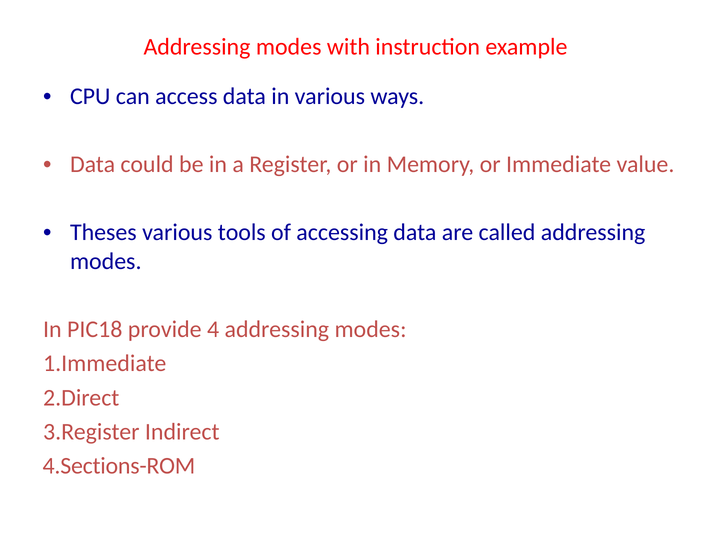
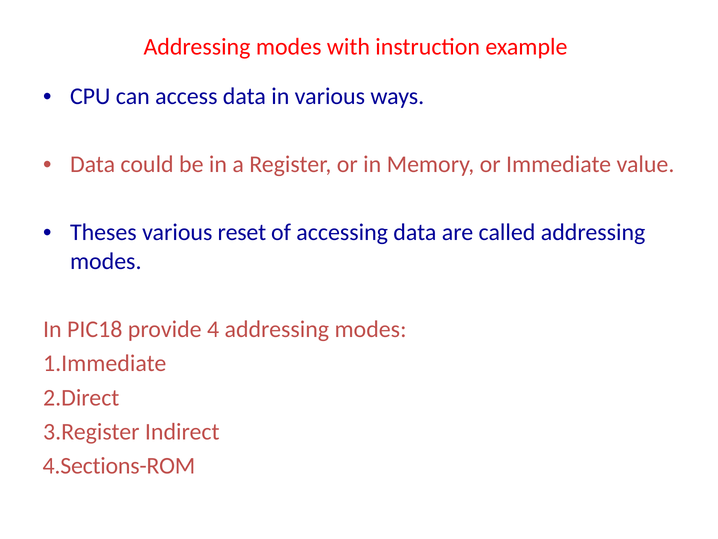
tools: tools -> reset (242, 232)
